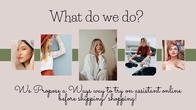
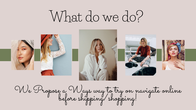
assistant: assistant -> navigate (147, 89)
